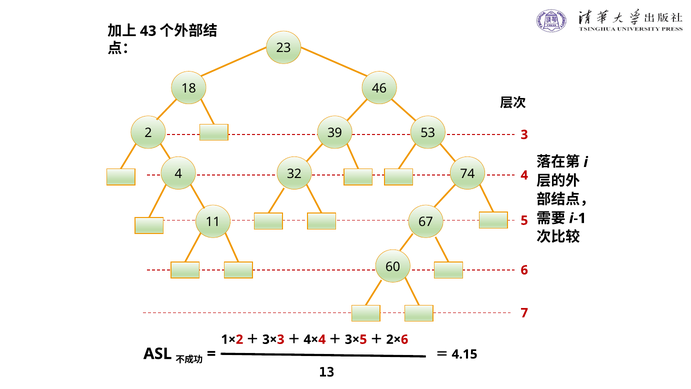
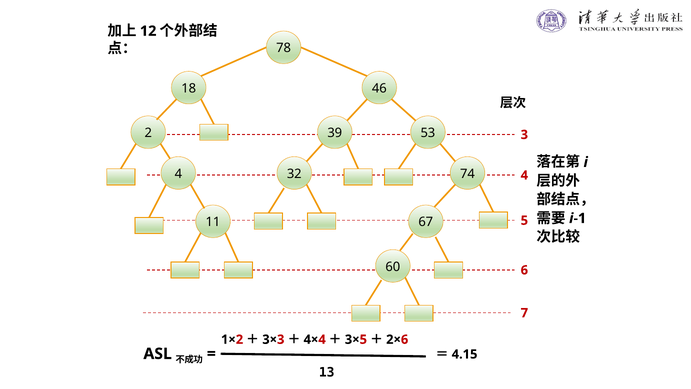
43: 43 -> 12 (148, 31)
23: 23 -> 78 (284, 48)
